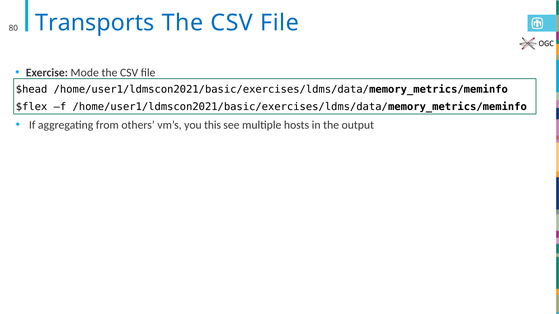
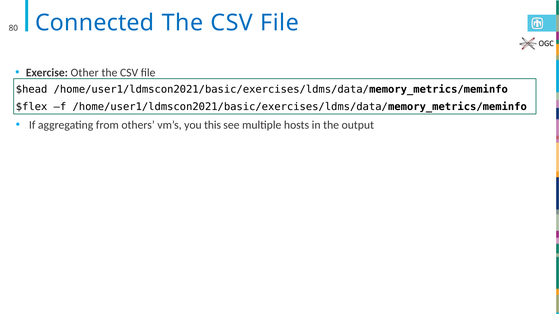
Transports: Transports -> Connected (95, 23)
Mode: Mode -> Other (85, 73)
